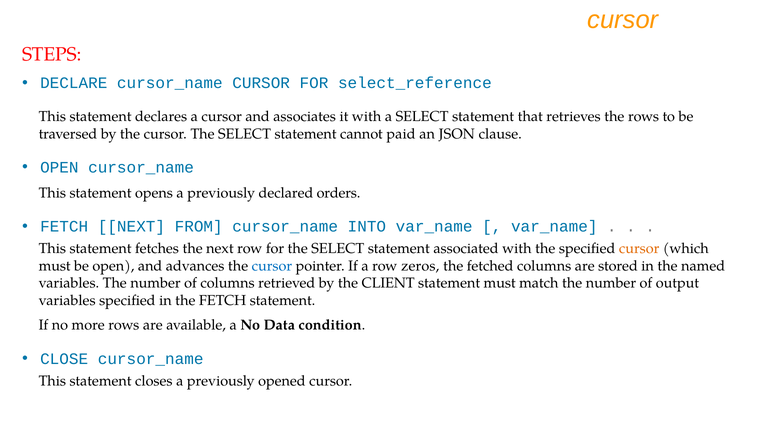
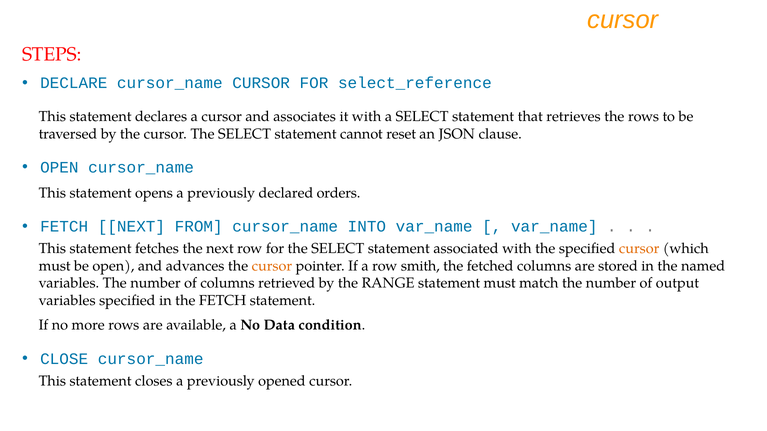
paid: paid -> reset (401, 134)
cursor colour: blue -> orange (272, 266)
zeros: zeros -> smith (420, 266)
CLIENT: CLIENT -> RANGE (388, 283)
